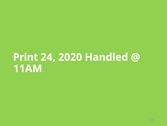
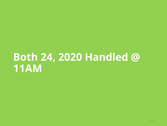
Print: Print -> Both (26, 57)
